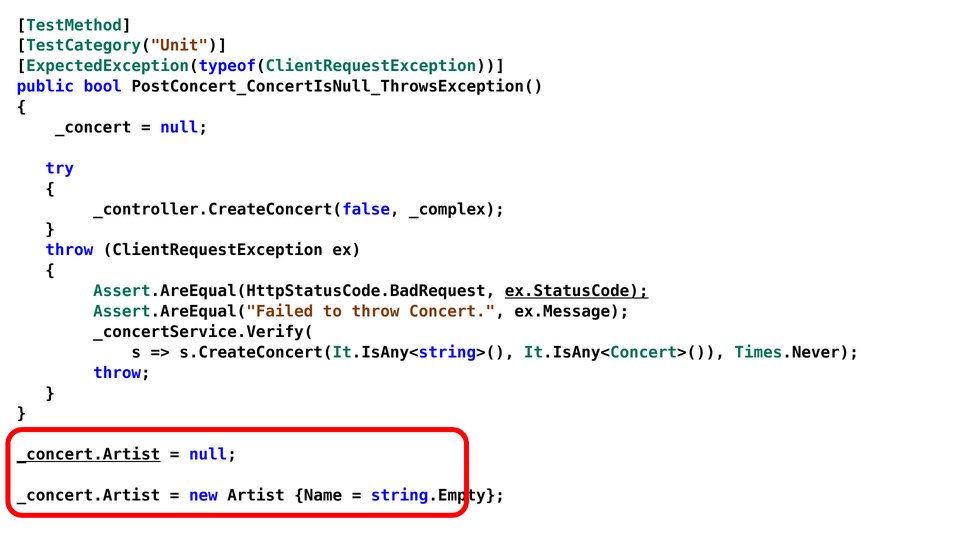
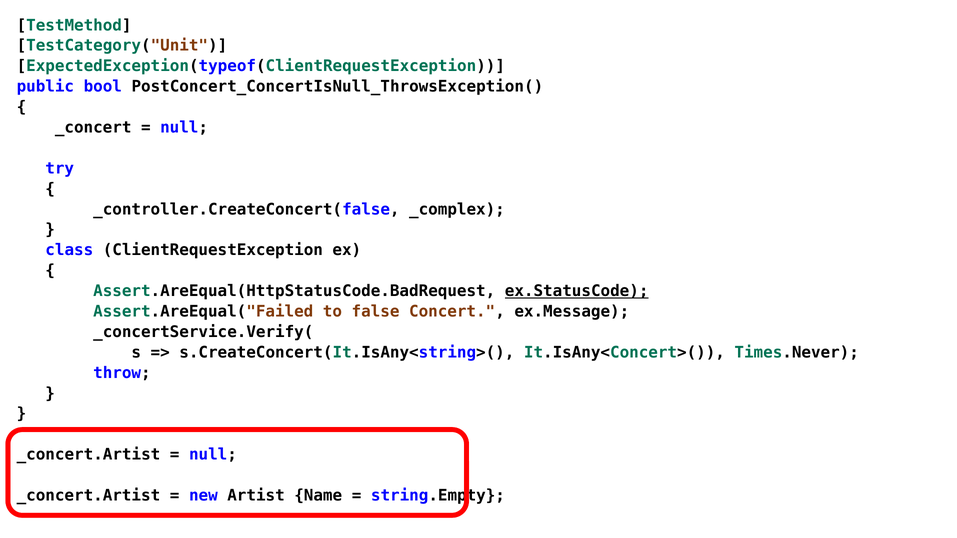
throw: throw -> class (69, 250)
to throw: throw -> false (376, 312)
_concert.Artist underline: present -> none (88, 455)
